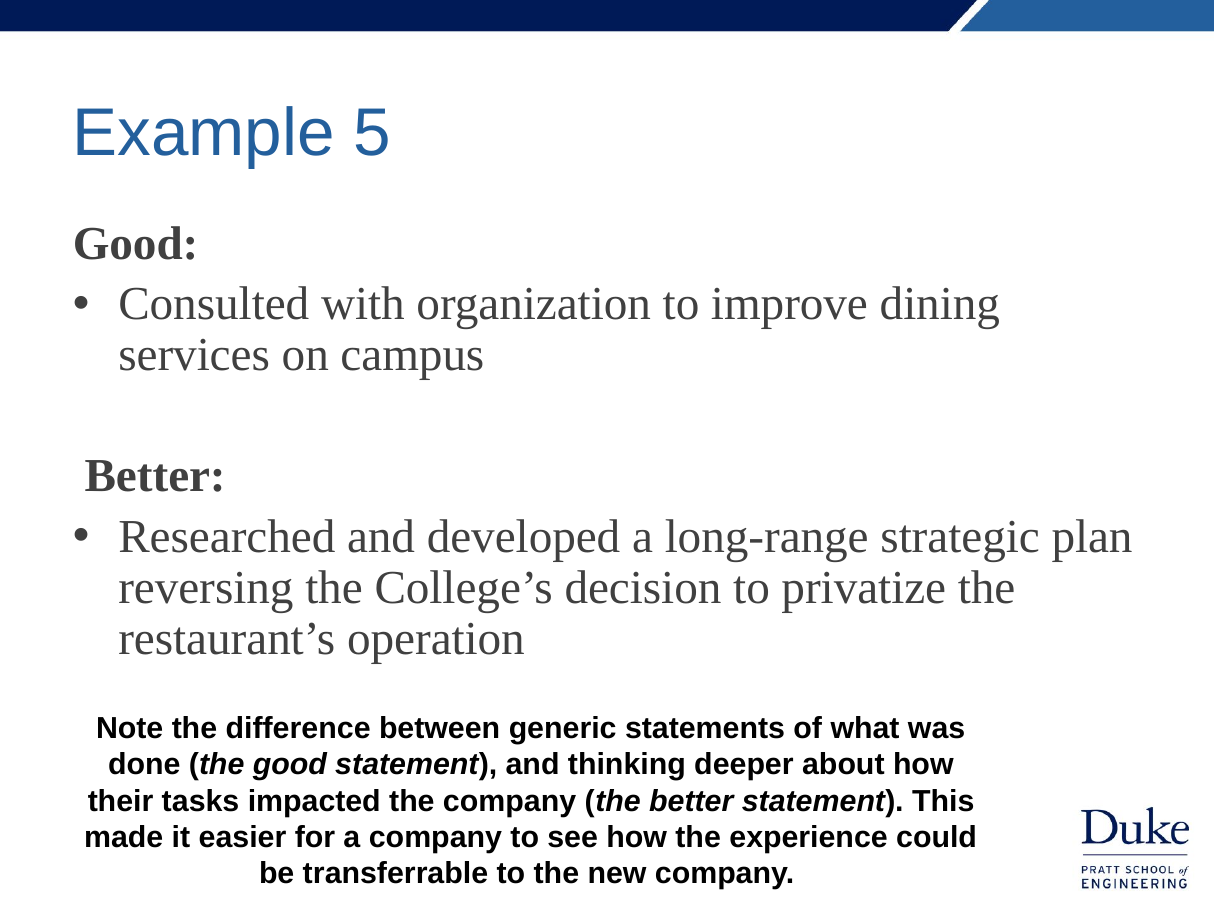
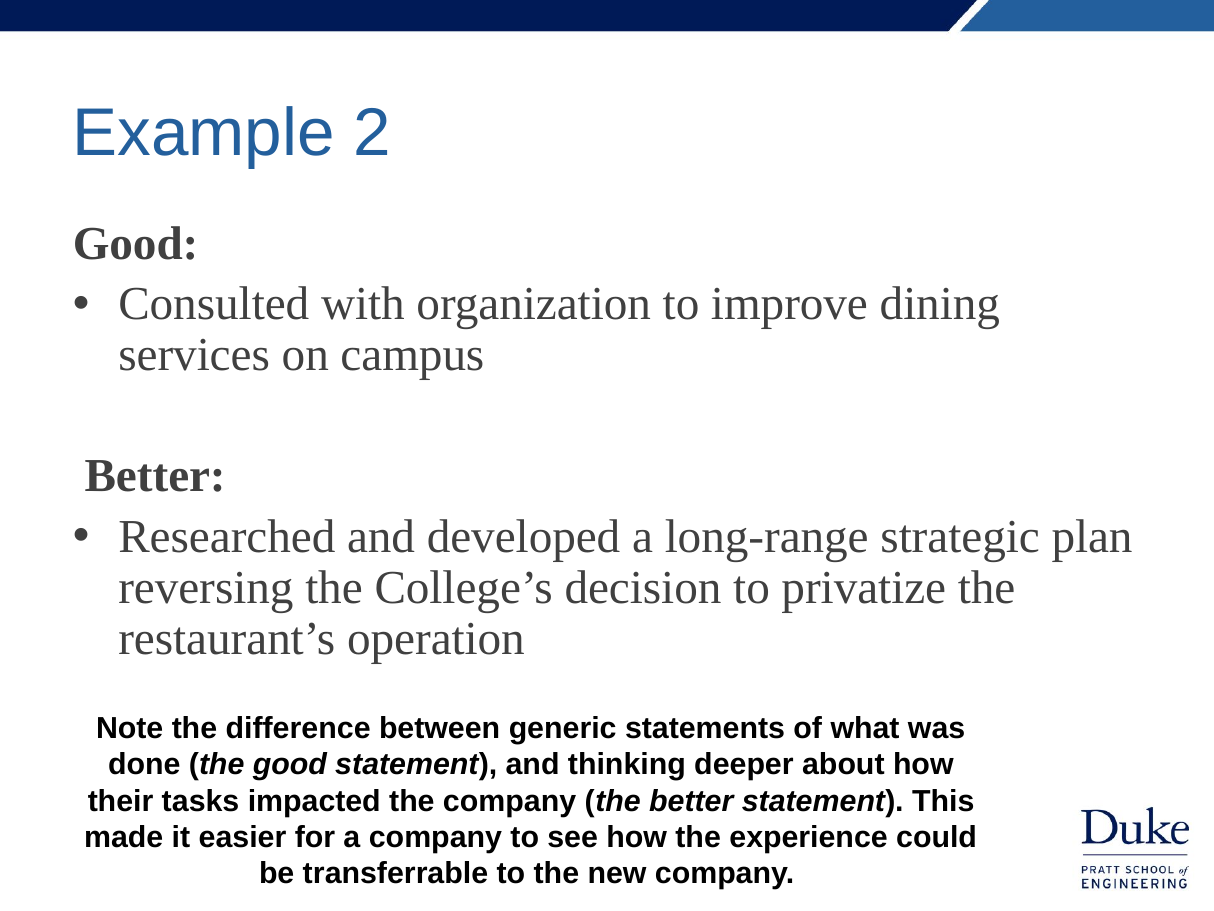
5: 5 -> 2 (372, 133)
